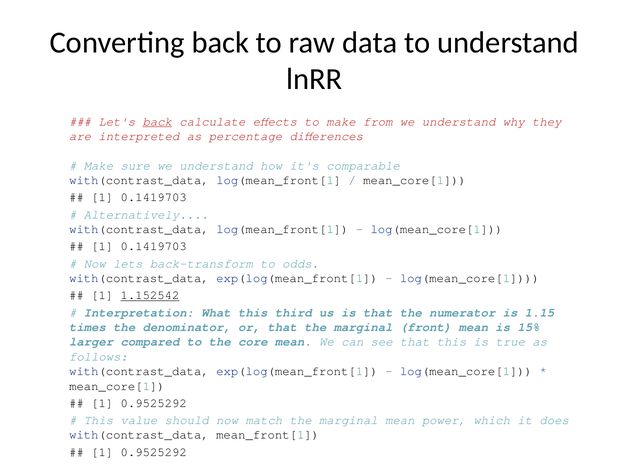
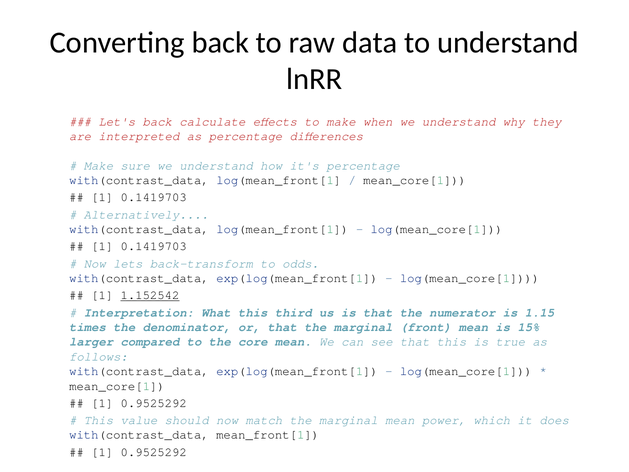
back underline: present -> none (157, 121)
from: from -> when (378, 121)
it's comparable: comparable -> percentage (363, 165)
